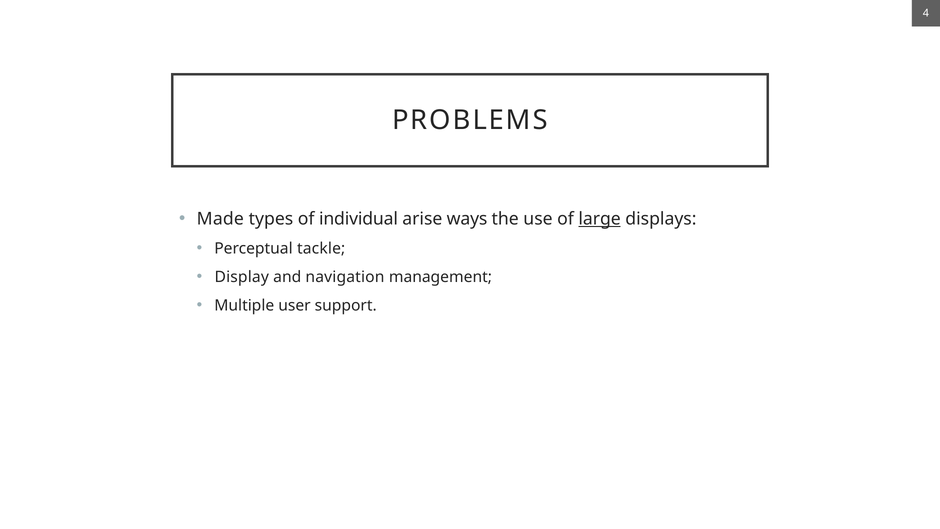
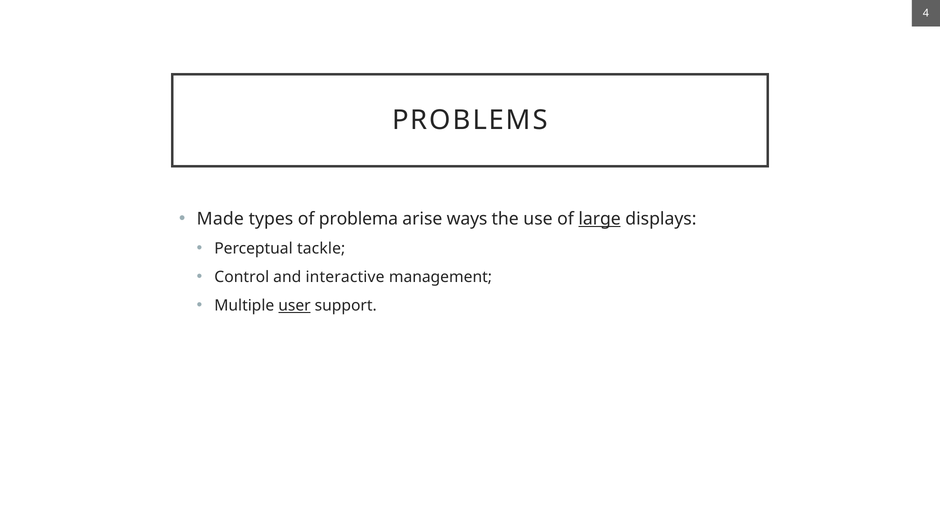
individual: individual -> problema (358, 219)
Display: Display -> Control (242, 277)
navigation: navigation -> interactive (345, 277)
user underline: none -> present (294, 306)
